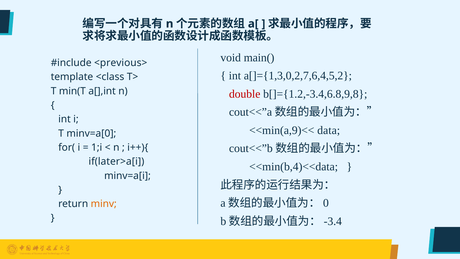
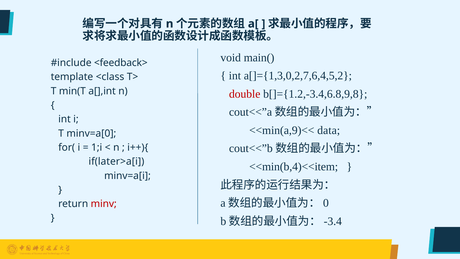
<previous>: <previous> -> <feedback> (121, 63)
<<min(b,4)<<data: <<min(b,4)<<data -> <<min(b,4)<<item (294, 167)
minv colour: orange -> red (104, 204)
